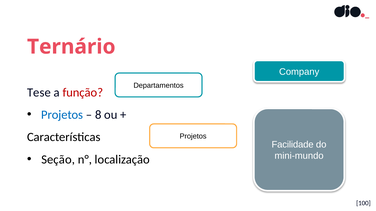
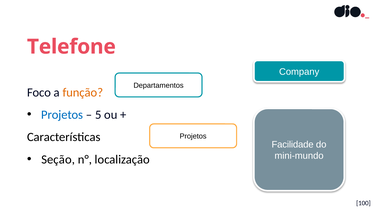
Ternário: Ternário -> Telefone (71, 47)
Tese: Tese -> Foco (39, 93)
função colour: red -> orange (83, 93)
8: 8 -> 5 (98, 115)
